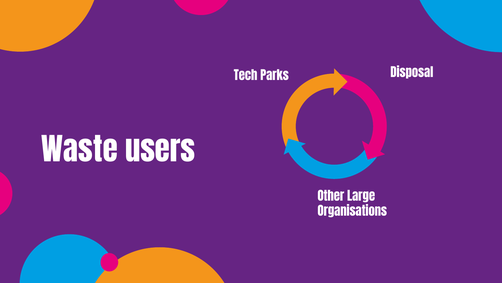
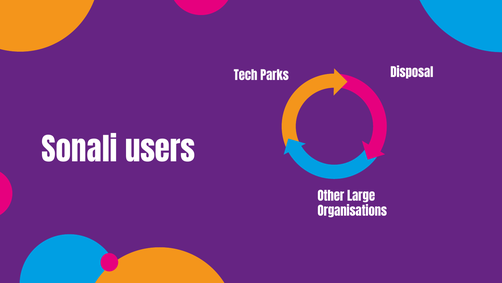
Waste: Waste -> Sonali (79, 151)
